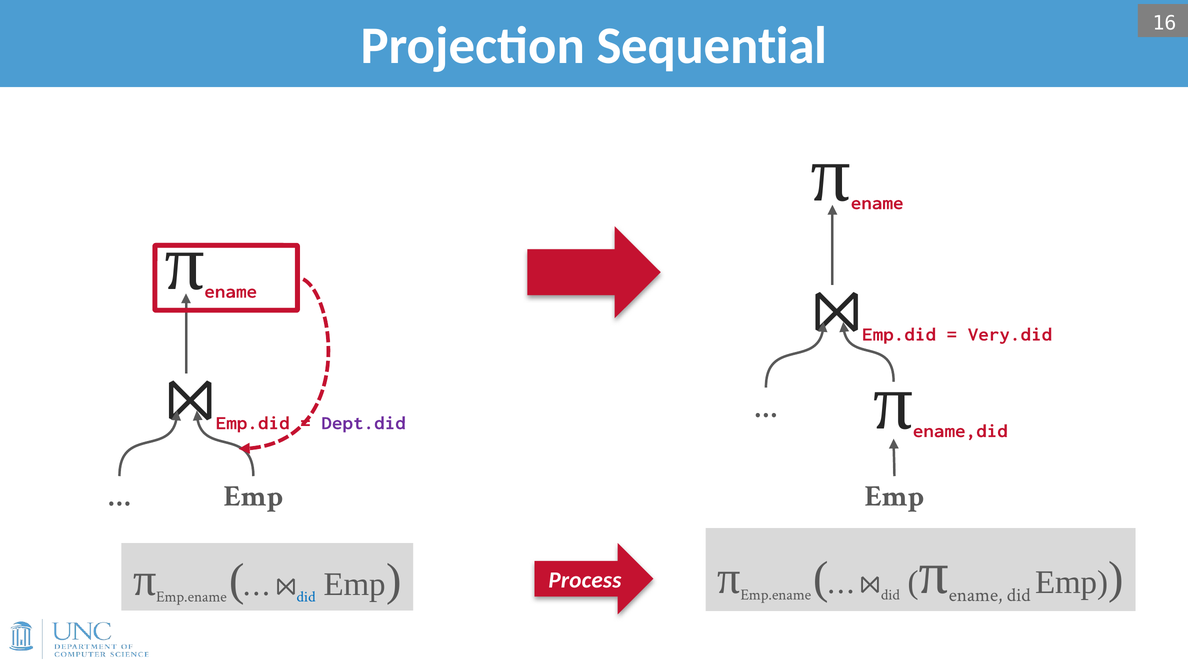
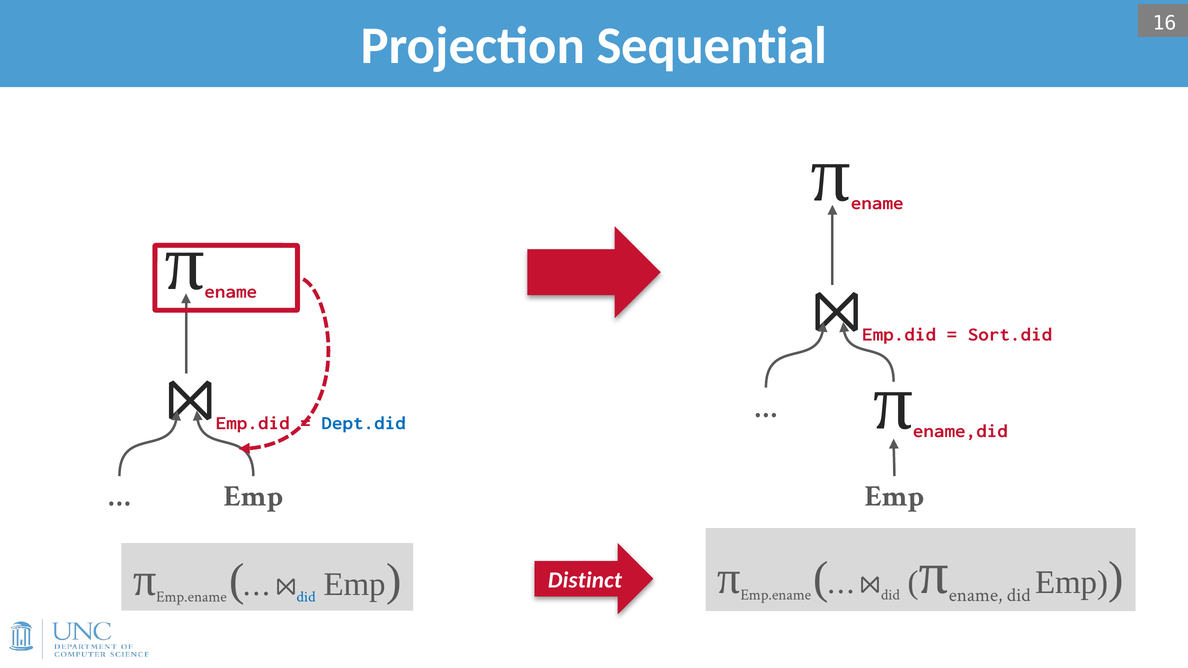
Very.did: Very.did -> Sort.did (1010, 334)
Dept.did colour: purple -> blue (364, 423)
Process: Process -> Distinct (585, 581)
